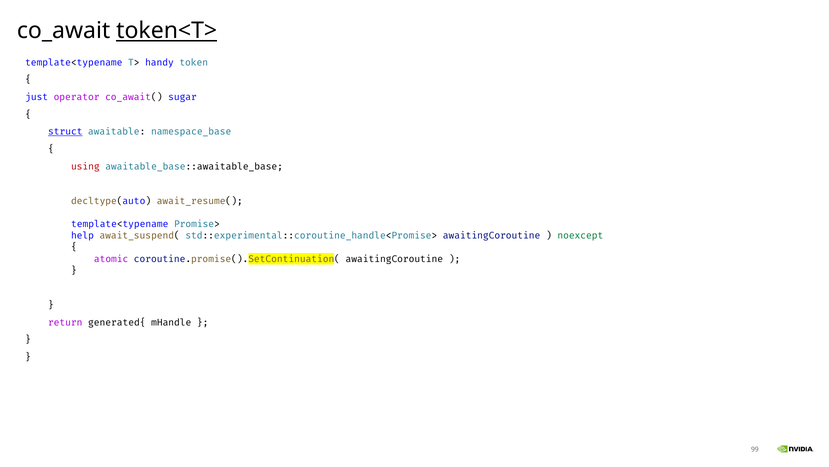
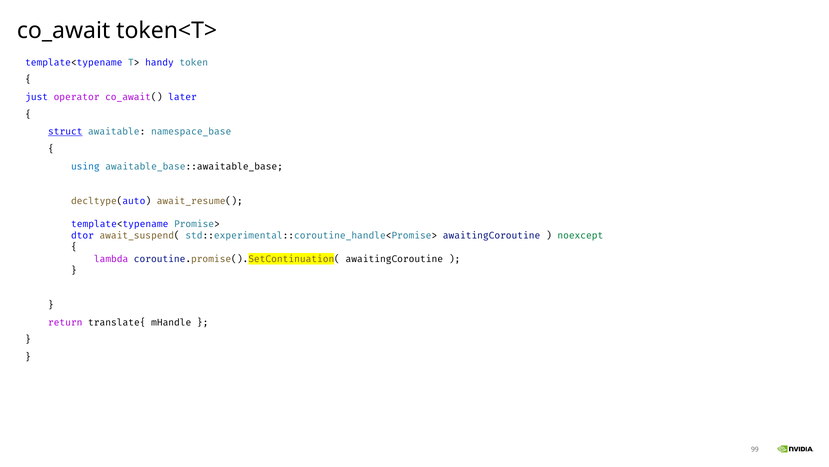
token<T> underline: present -> none (167, 31)
sugar: sugar -> later (183, 97)
using colour: red -> blue (85, 166)
help: help -> dtor (82, 235)
atomic: atomic -> lambda (111, 258)
generated{: generated{ -> translate{ (117, 322)
